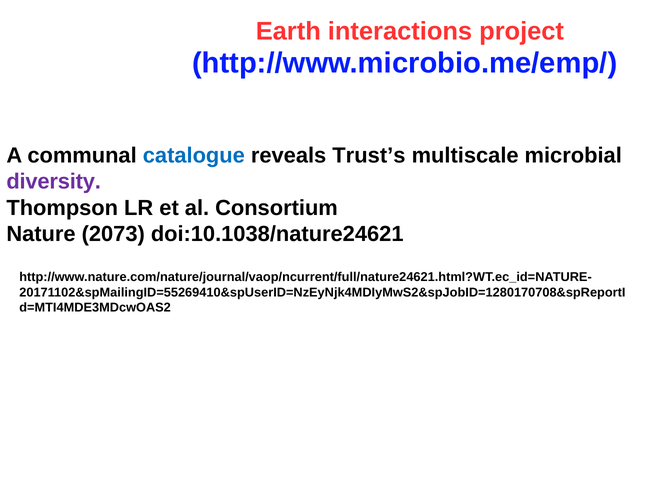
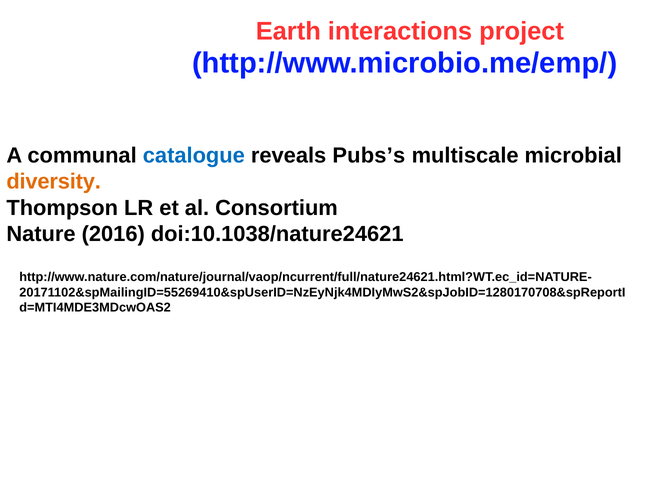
Trust’s: Trust’s -> Pubs’s (369, 155)
diversity colour: purple -> orange (54, 182)
2073: 2073 -> 2016 (113, 234)
